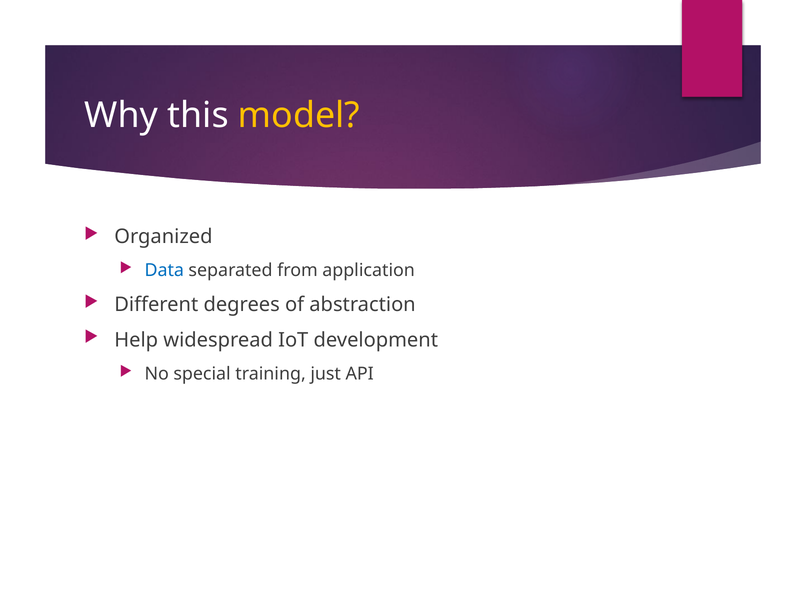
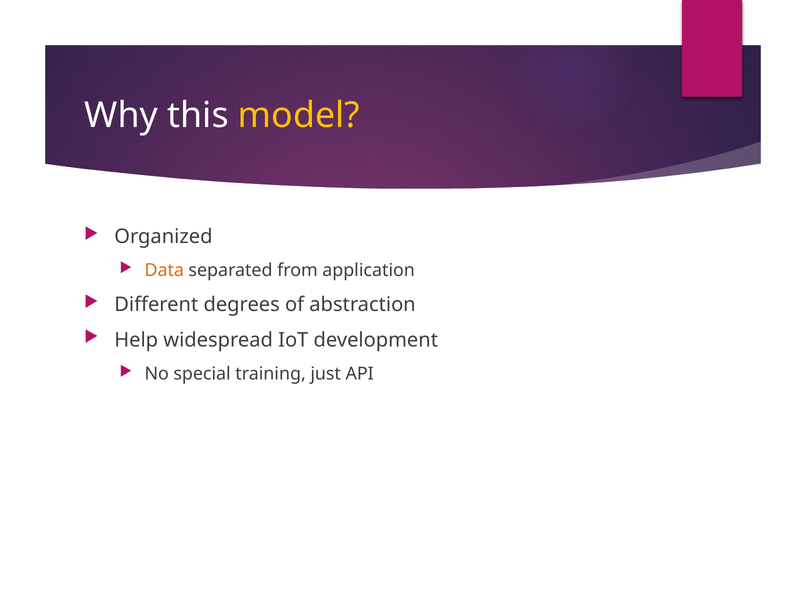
Data colour: blue -> orange (164, 270)
